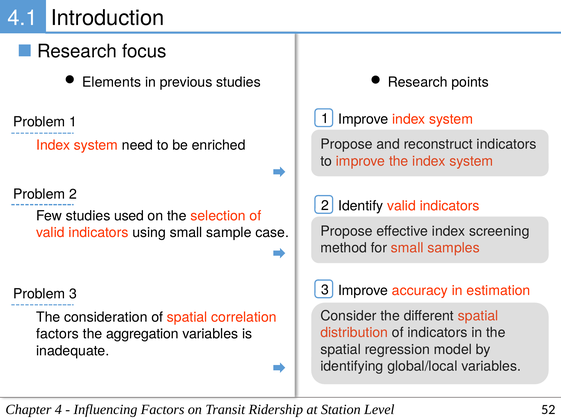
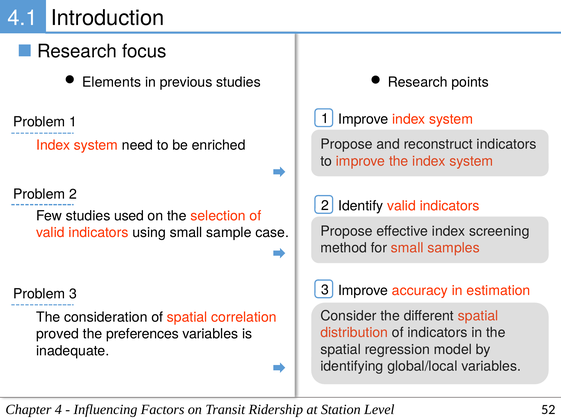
factors: factors -> proved (58, 335)
aggregation: aggregation -> preferences (142, 335)
